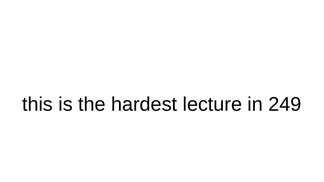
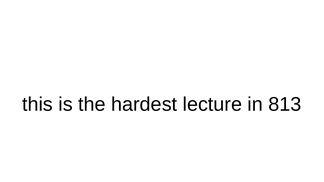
249: 249 -> 813 (285, 104)
